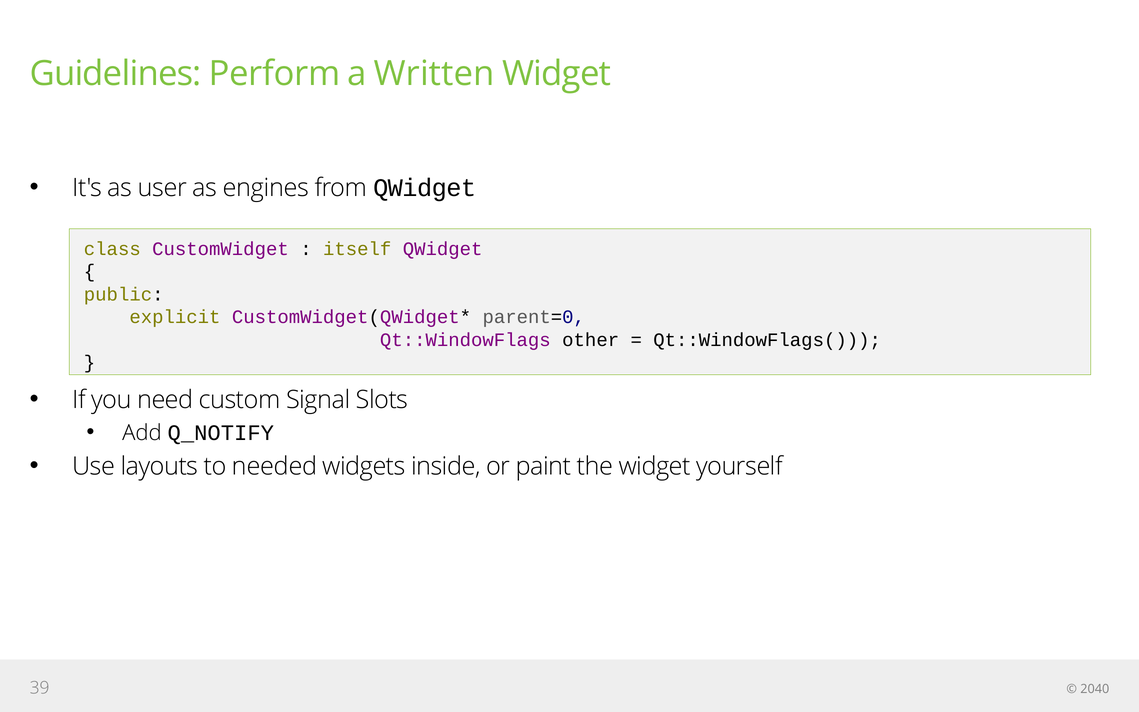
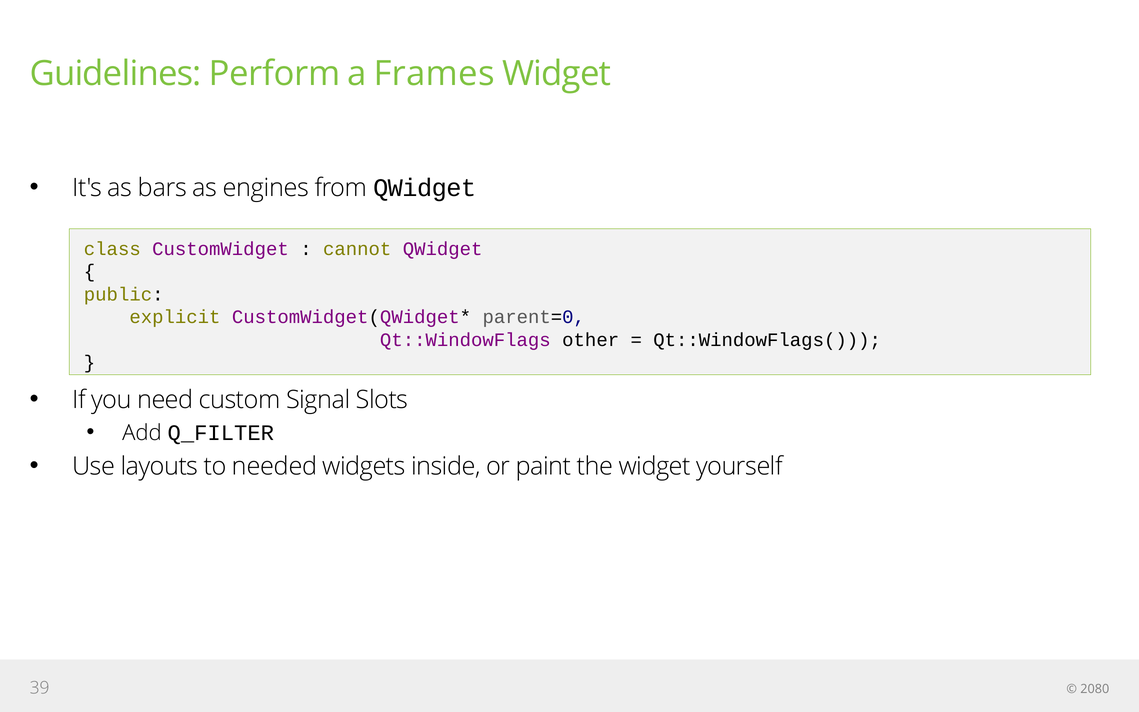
Written: Written -> Frames (434, 74)
user: user -> bars (162, 188)
itself: itself -> cannot (357, 249)
Q_NOTIFY: Q_NOTIFY -> Q_FILTER (221, 433)
2040: 2040 -> 2080 (1095, 689)
